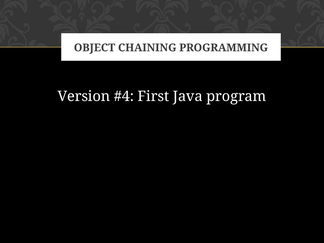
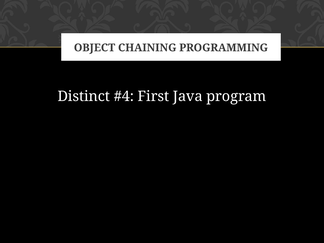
Version: Version -> Distinct (84, 96)
